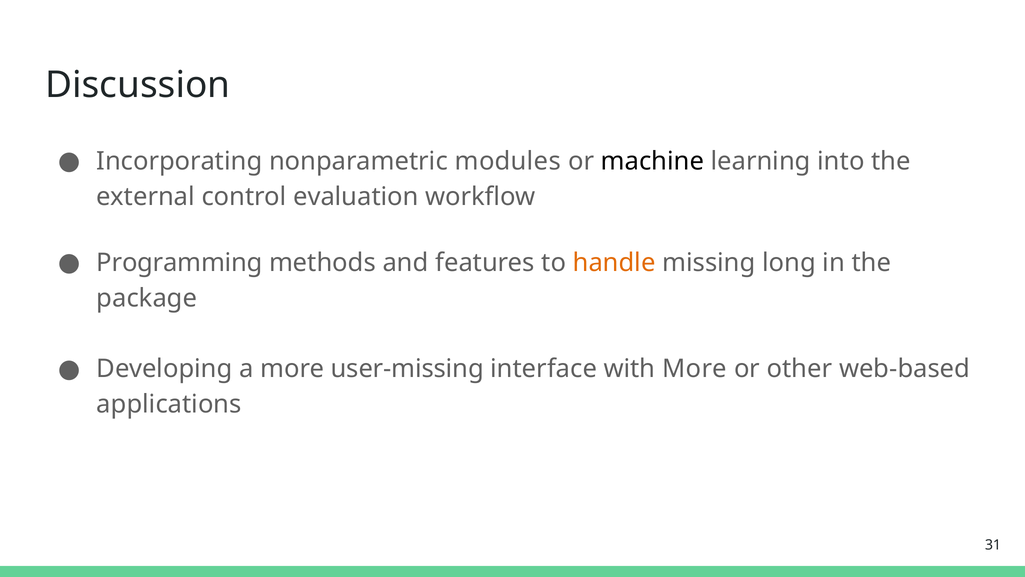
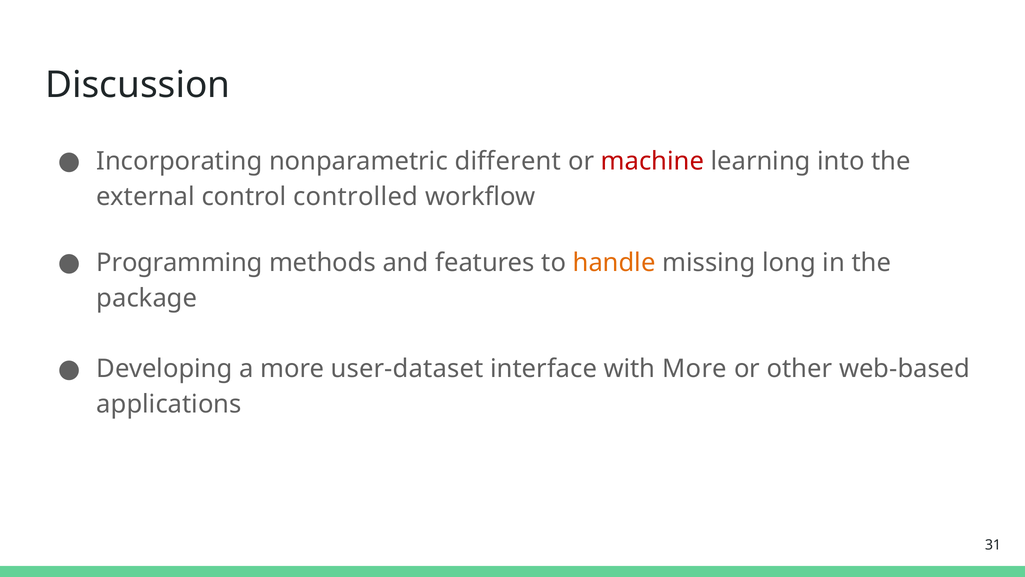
modules: modules -> different (508, 161)
machine colour: black -> red (652, 161)
evaluation: evaluation -> controlled (356, 197)
user-missing: user-missing -> user-dataset (407, 369)
